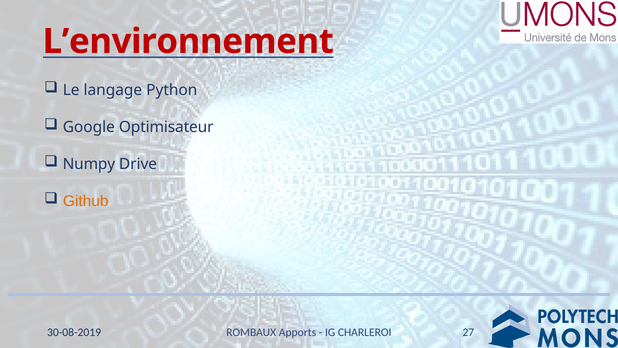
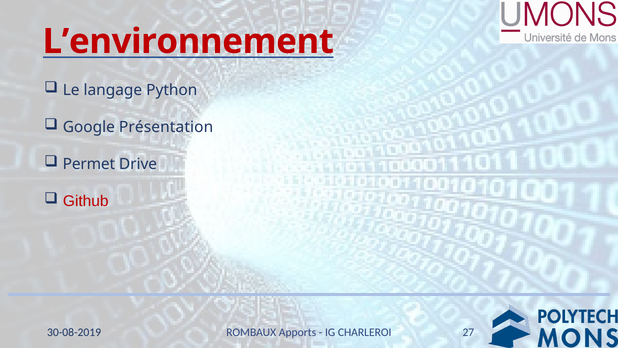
Optimisateur: Optimisateur -> Présentation (166, 127)
Numpy: Numpy -> Permet (89, 164)
Github colour: orange -> red (86, 201)
